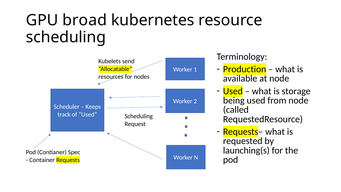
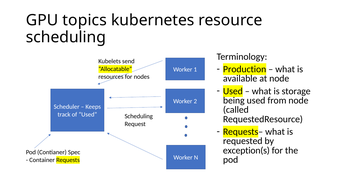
broad: broad -> topics (85, 20)
launching(s: launching(s -> exception(s (246, 150)
